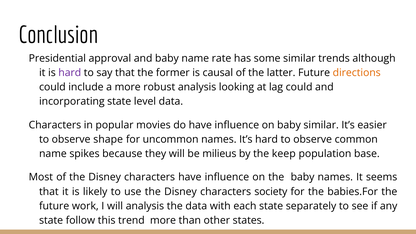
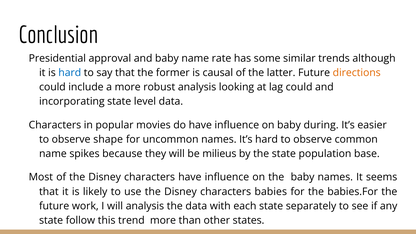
hard colour: purple -> blue (70, 73)
baby similar: similar -> during (321, 125)
the keep: keep -> state (284, 154)
society: society -> babies (271, 192)
